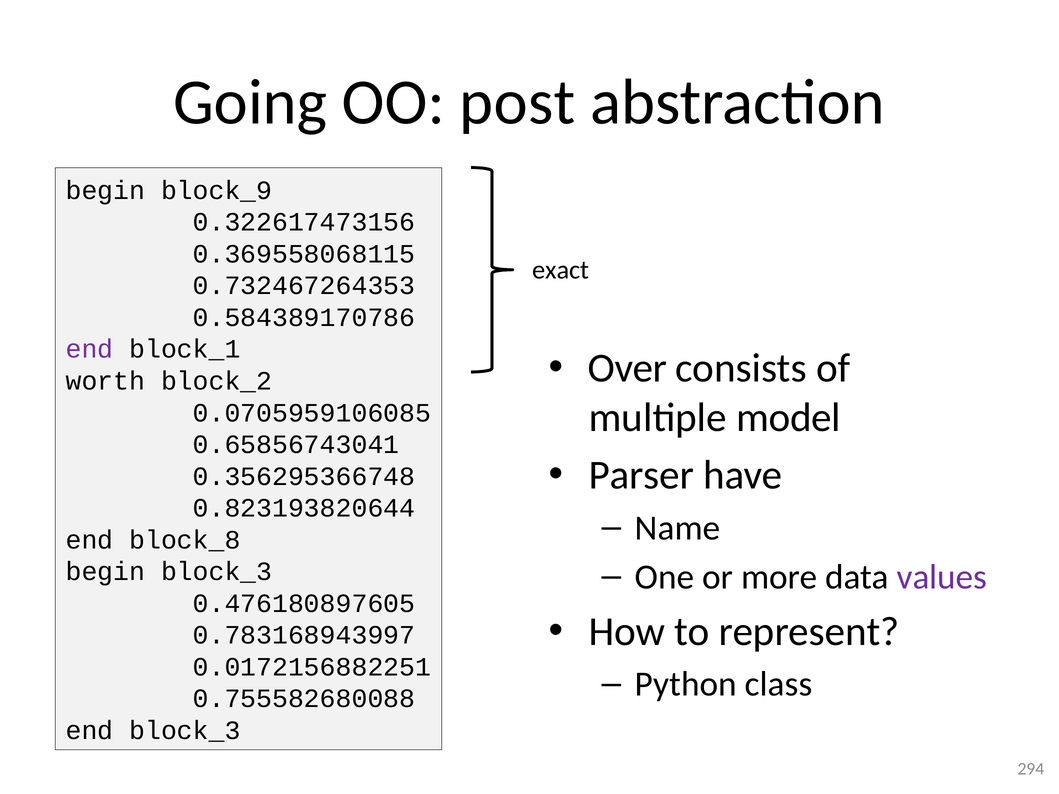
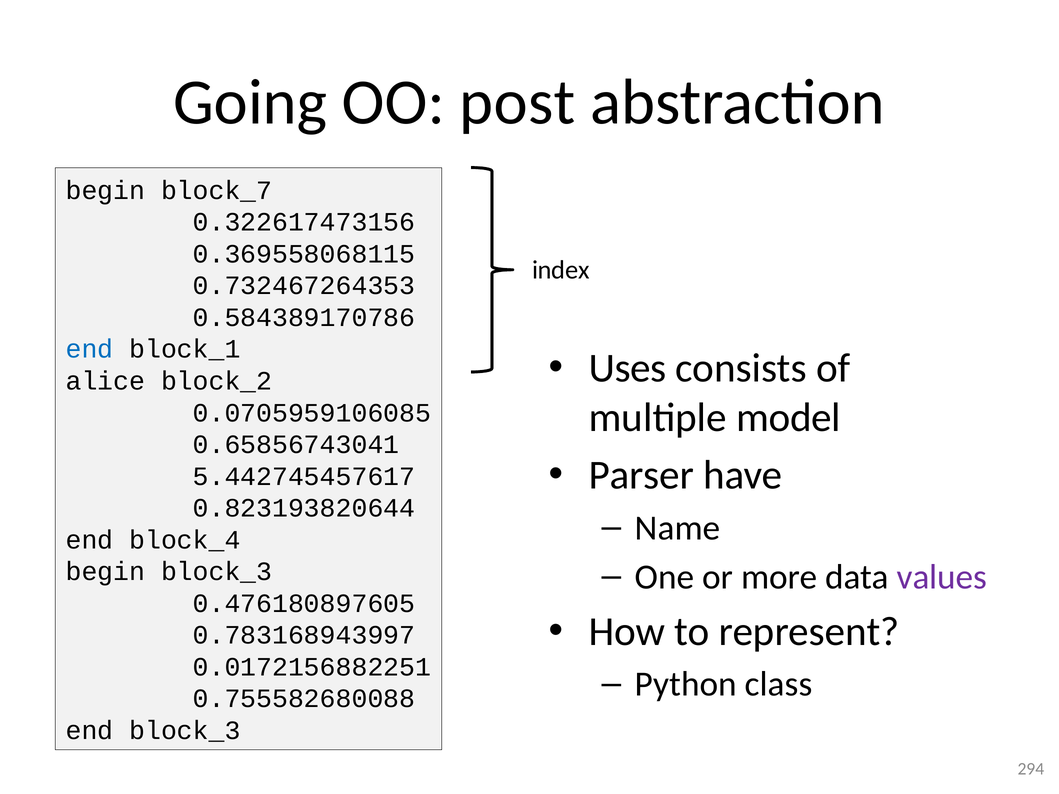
block_9: block_9 -> block_7 (217, 191)
exact: exact -> index (561, 270)
end colour: purple -> blue (90, 349)
Over: Over -> Uses (628, 368)
worth: worth -> alice (105, 381)
0.356295366748: 0.356295366748 -> 5.442745457617 (304, 476)
block_8: block_8 -> block_4 (185, 540)
